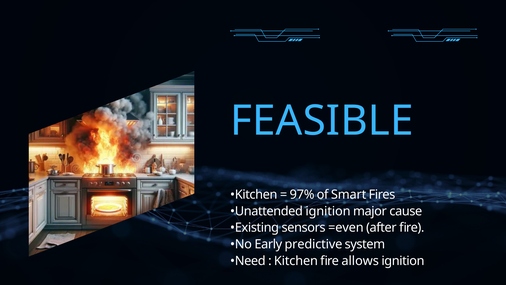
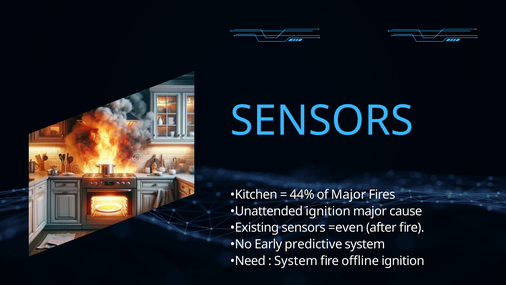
FEASIBLE: FEASIBLE -> SENSORS (322, 121)
97%: 97% -> 44% (302, 194)
of Smart: Smart -> Major (349, 194)
Kitchen: Kitchen -> System (296, 260)
allows: allows -> offline (360, 260)
